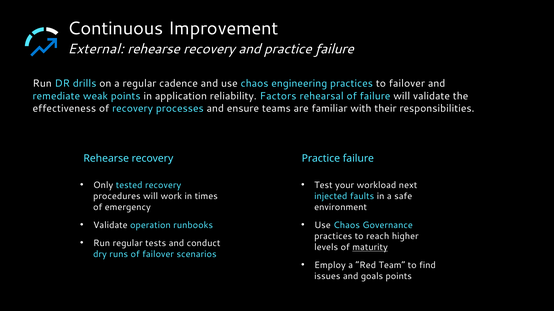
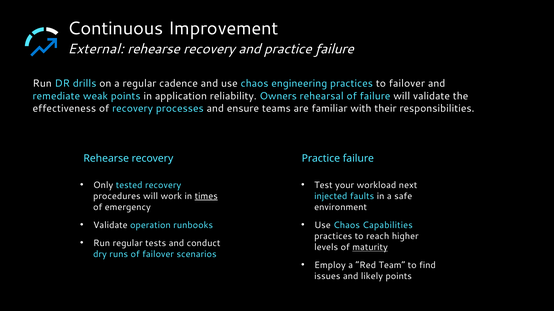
Factors: Factors -> Owners (278, 96)
times underline: none -> present (206, 196)
Governance: Governance -> Capabilities (388, 226)
goals: goals -> likely (372, 277)
